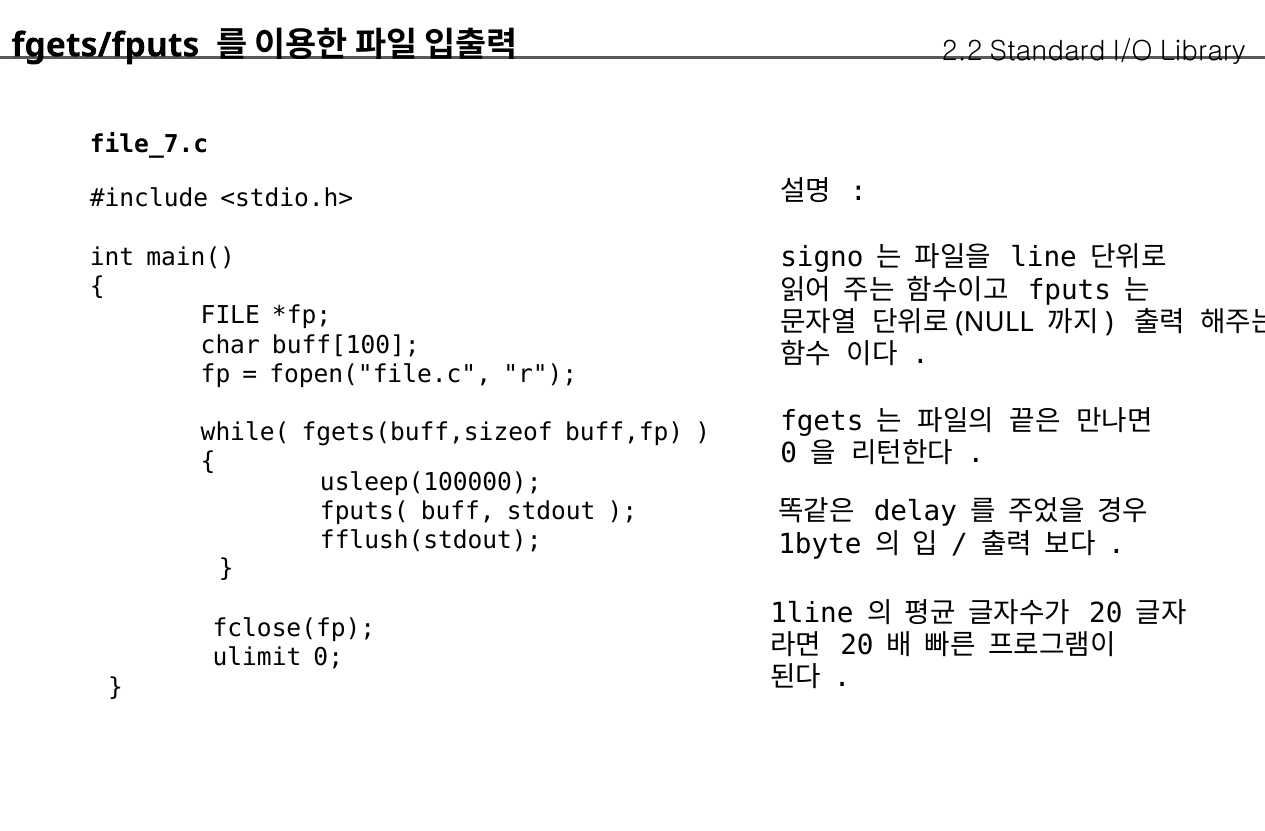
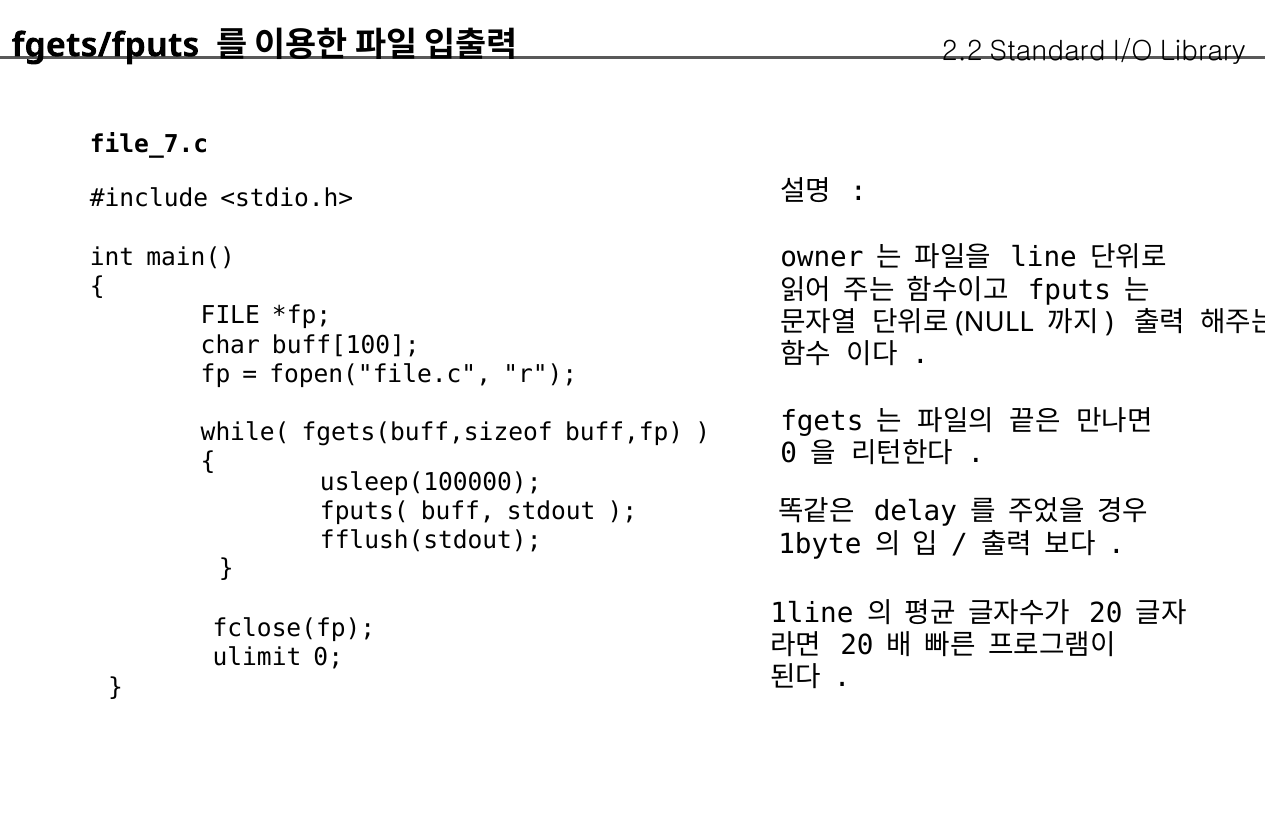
signo: signo -> owner (822, 258)
